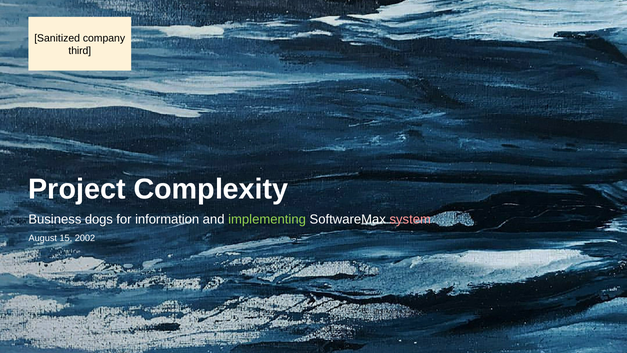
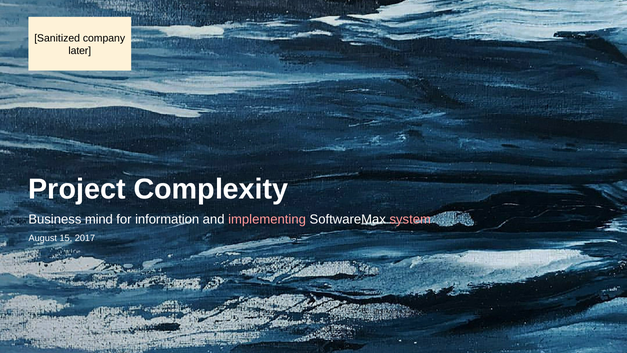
third: third -> later (80, 51)
dogs: dogs -> mind (99, 219)
implementing colour: light green -> pink (267, 219)
2002: 2002 -> 2017 (85, 238)
